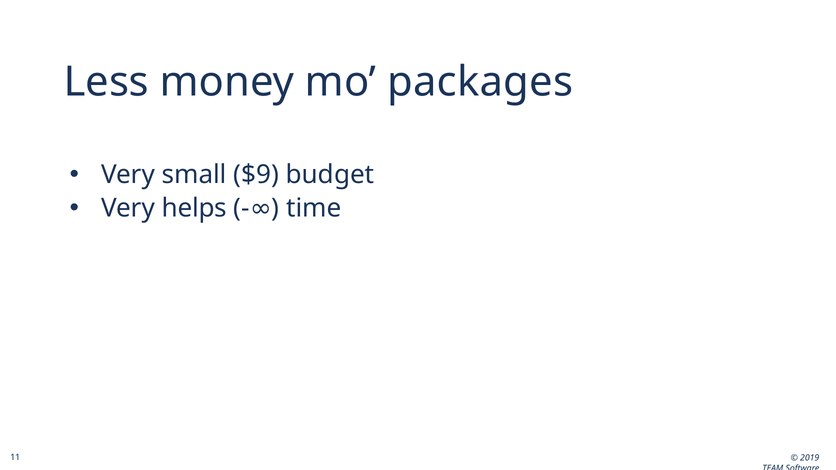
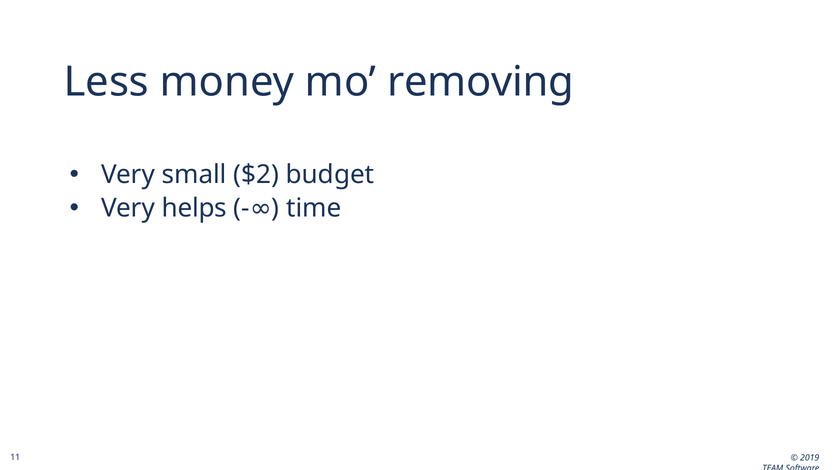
packages: packages -> removing (481, 82)
$9: $9 -> $2 (256, 175)
